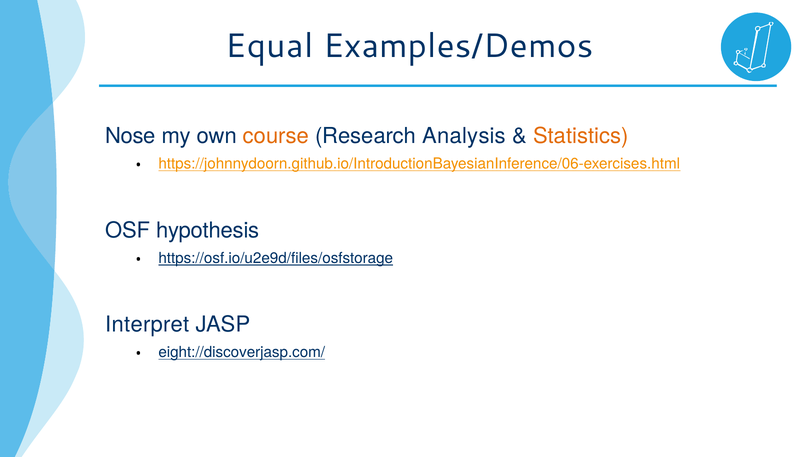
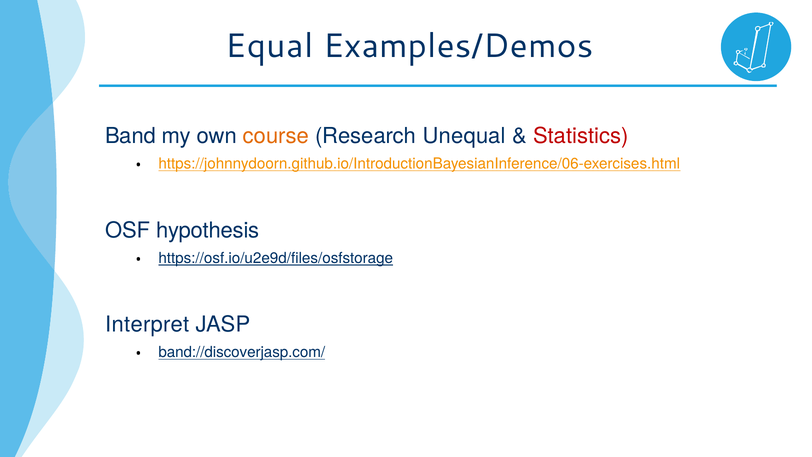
Nose: Nose -> Band (130, 136)
Analysis: Analysis -> Unequal (464, 136)
Statistics colour: orange -> red (581, 136)
eight://discoverjasp.com/: eight://discoverjasp.com/ -> band://discoverjasp.com/ (242, 352)
